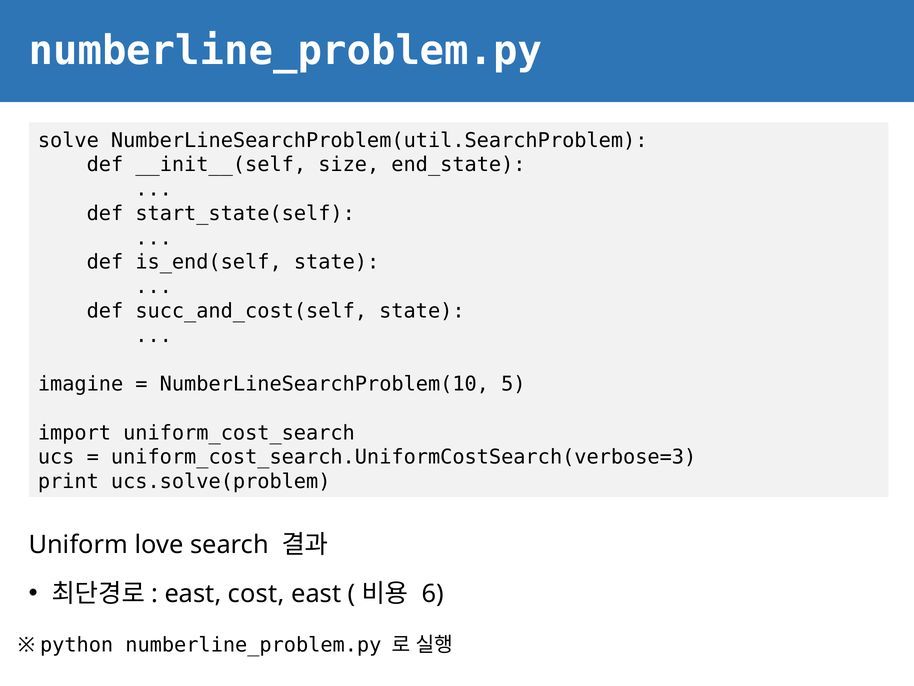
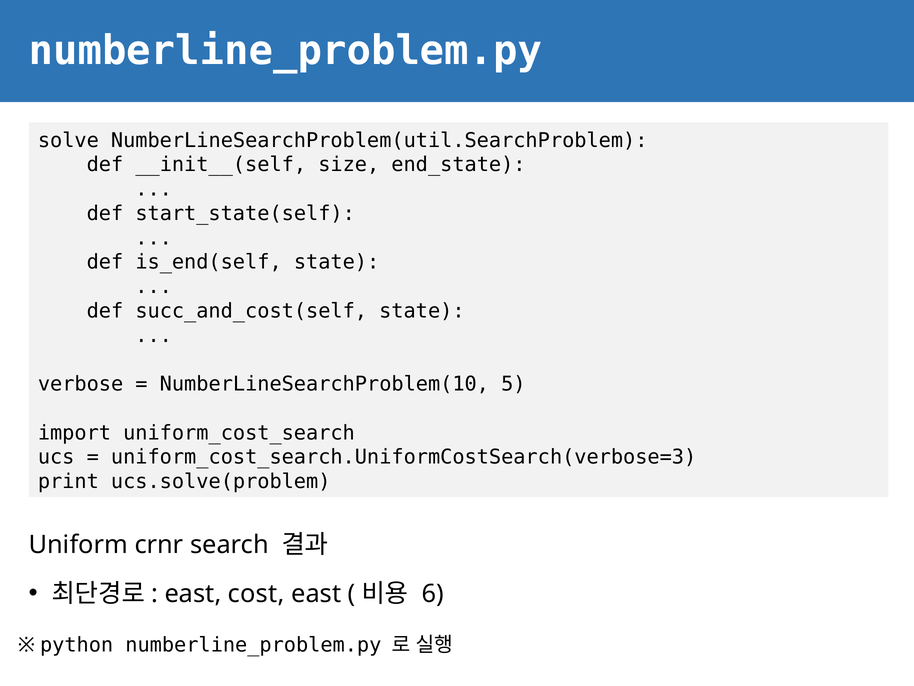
imagine: imagine -> verbose (81, 384)
love: love -> crnr (159, 544)
